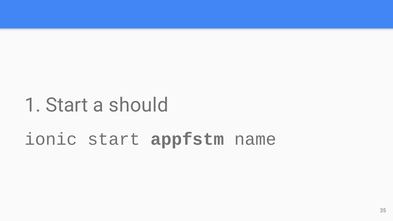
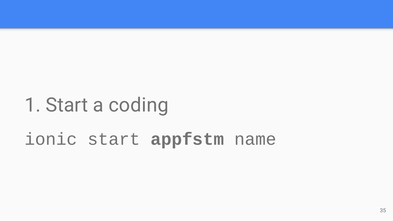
should: should -> coding (139, 105)
